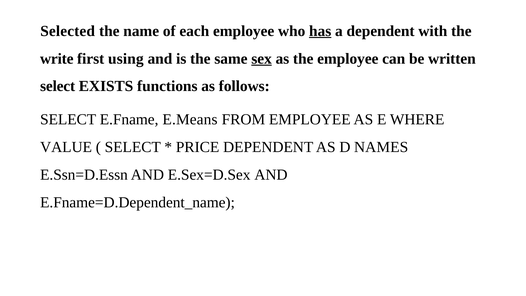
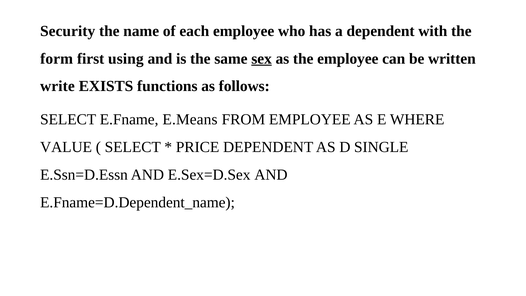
Selected: Selected -> Security (68, 31)
has underline: present -> none (320, 31)
write: write -> form (57, 59)
select: select -> write (57, 86)
NAMES: NAMES -> SINGLE (381, 147)
